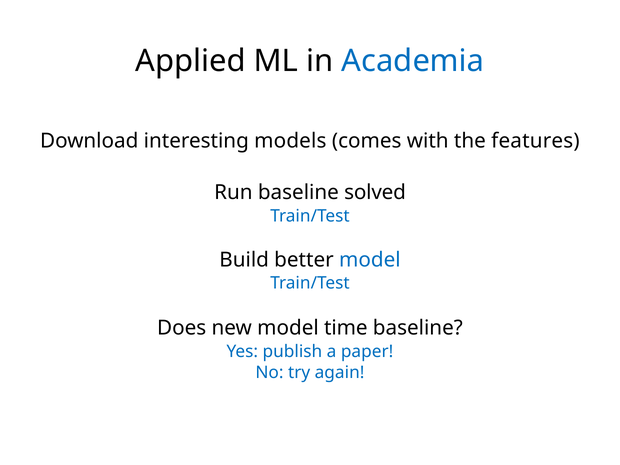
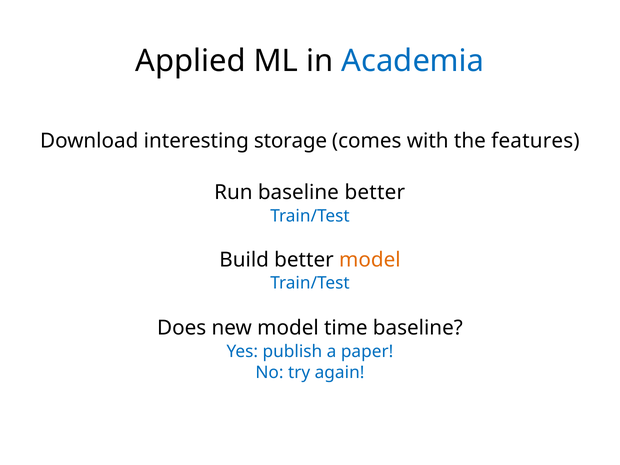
models: models -> storage (291, 141)
baseline solved: solved -> better (375, 193)
model colour: blue -> orange (370, 260)
